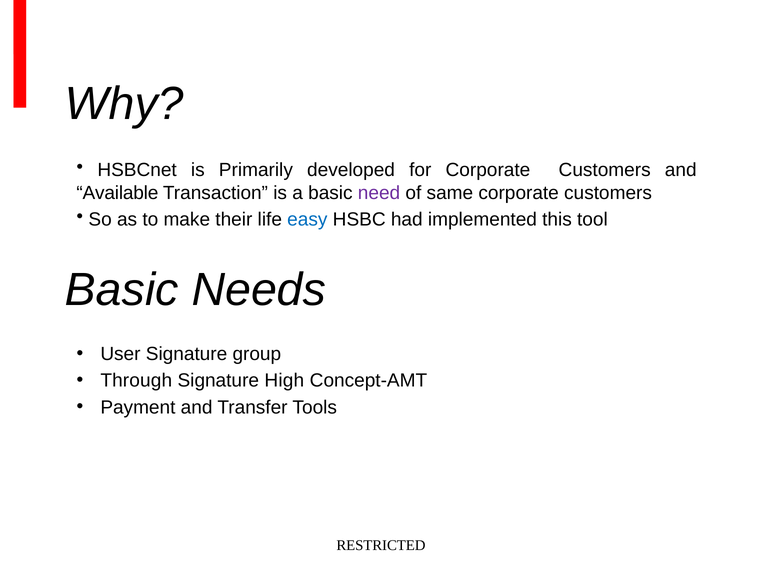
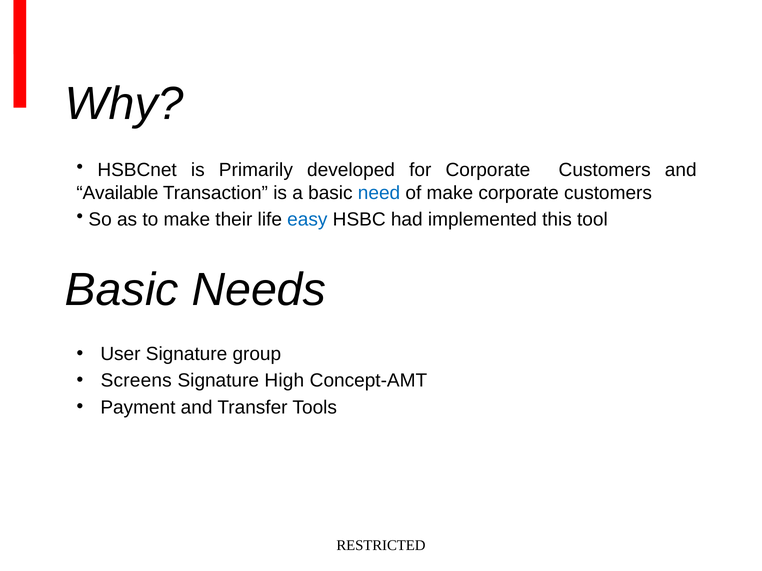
need colour: purple -> blue (379, 193)
of same: same -> make (450, 193)
Through: Through -> Screens (136, 381)
